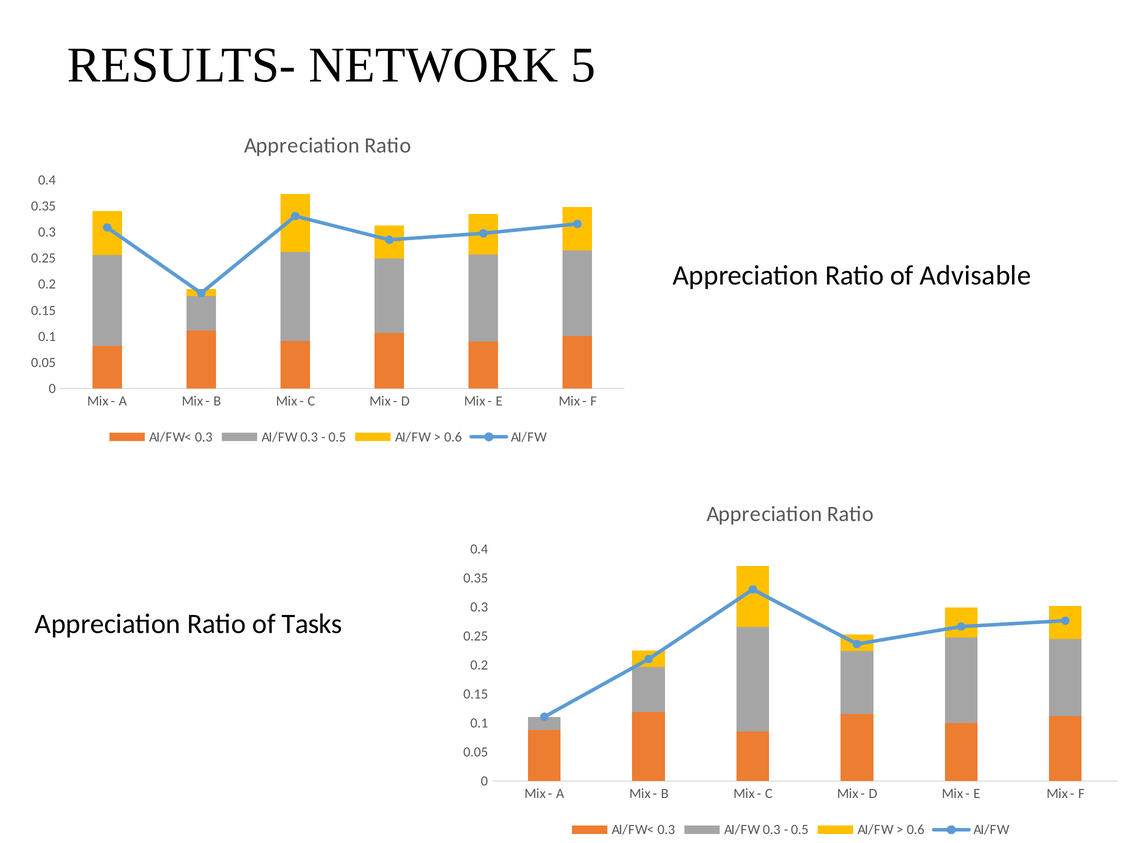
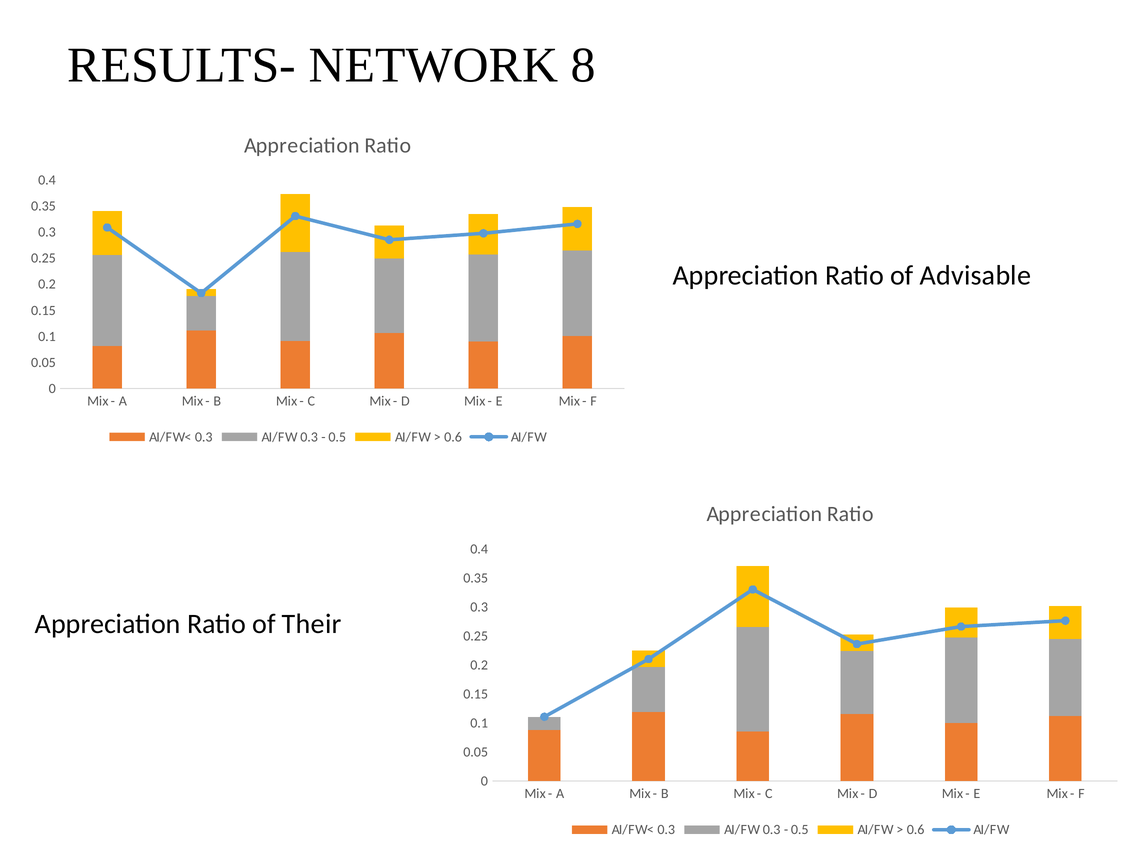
5: 5 -> 8 (583, 65)
Tasks: Tasks -> Their (312, 624)
